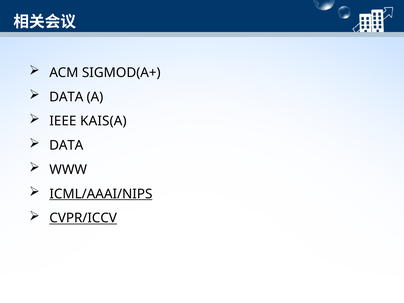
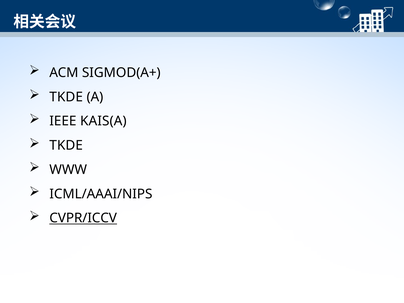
DATA: DATA -> TKDE (66, 97)
DATA: DATA -> TKDE (66, 145)
ICML/AAAI/NIPS underline: present -> none (101, 194)
